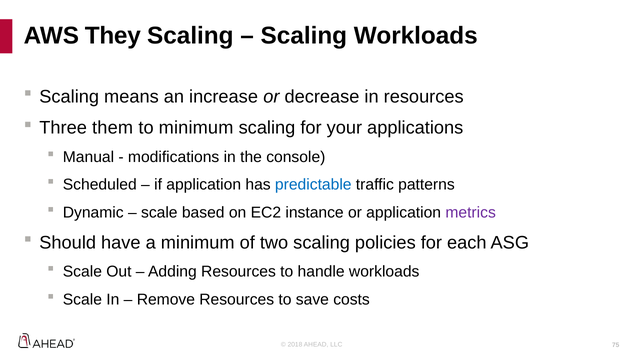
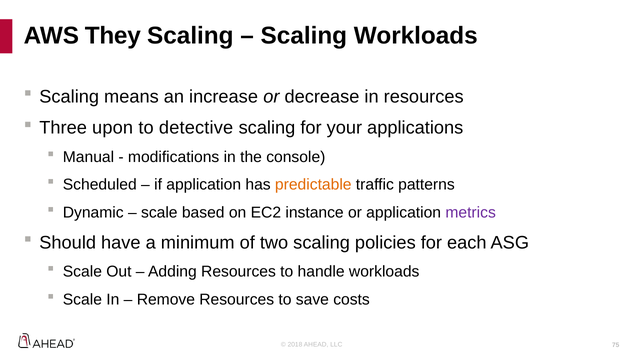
them: them -> upon (113, 128)
to minimum: minimum -> detective (196, 128)
predictable colour: blue -> orange (313, 185)
